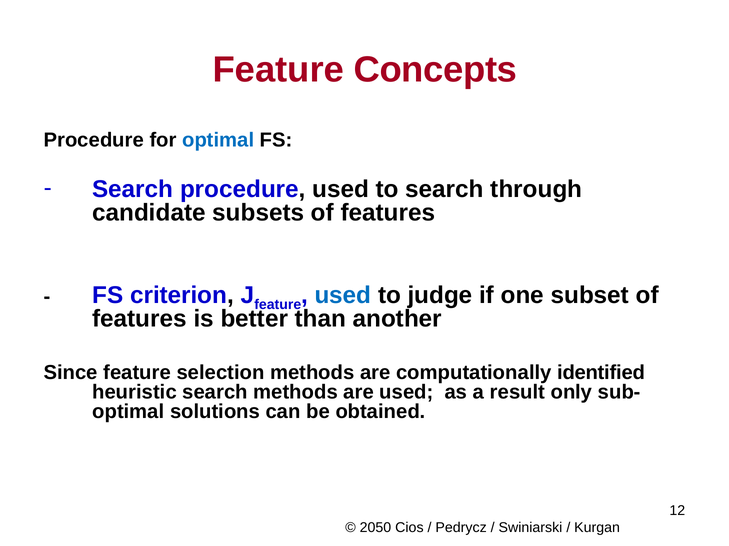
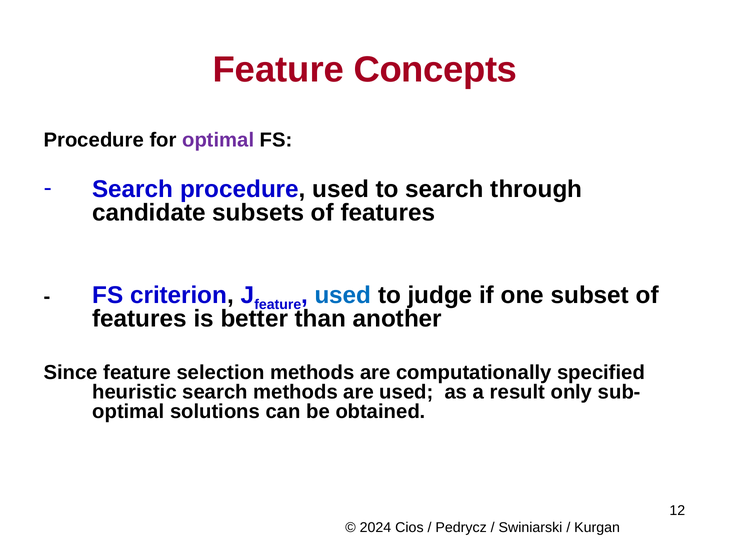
optimal colour: blue -> purple (218, 140)
identified: identified -> specified (601, 373)
2050: 2050 -> 2024 (375, 528)
